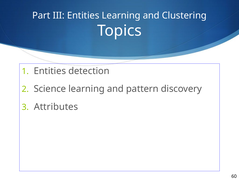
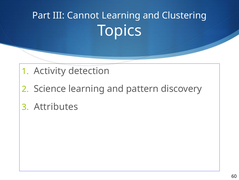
III Entities: Entities -> Cannot (83, 15)
Entities: Entities -> Activity (50, 71)
